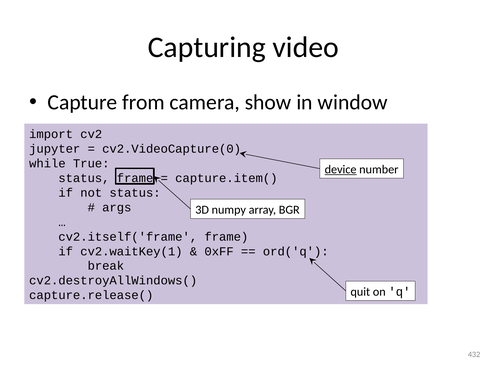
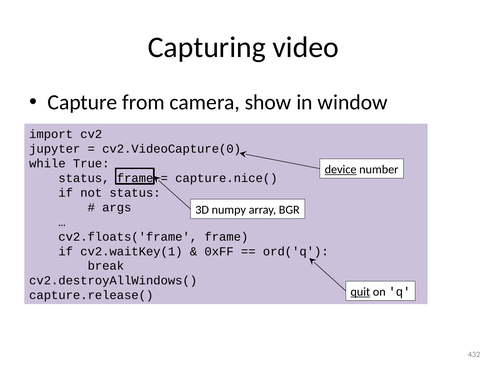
capture.item(: capture.item( -> capture.nice( (226, 178)
cv2.itself('frame: cv2.itself('frame -> cv2.floats('frame (128, 236)
quit underline: none -> present (360, 291)
